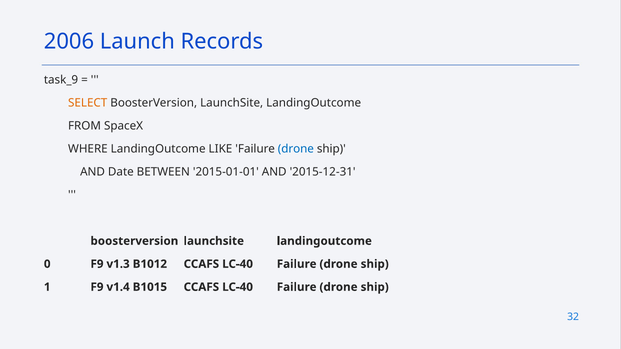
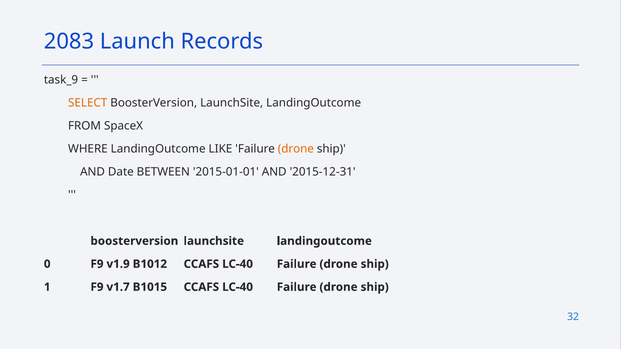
2006: 2006 -> 2083 (69, 41)
drone colour: blue -> orange (296, 149)
v1.3: v1.3 -> v1.9 (118, 264)
v1.4: v1.4 -> v1.7 (118, 287)
